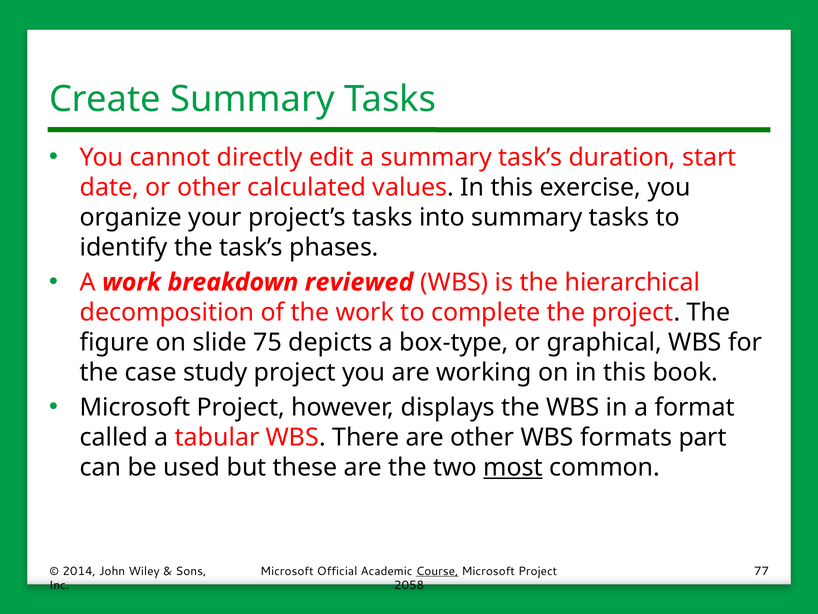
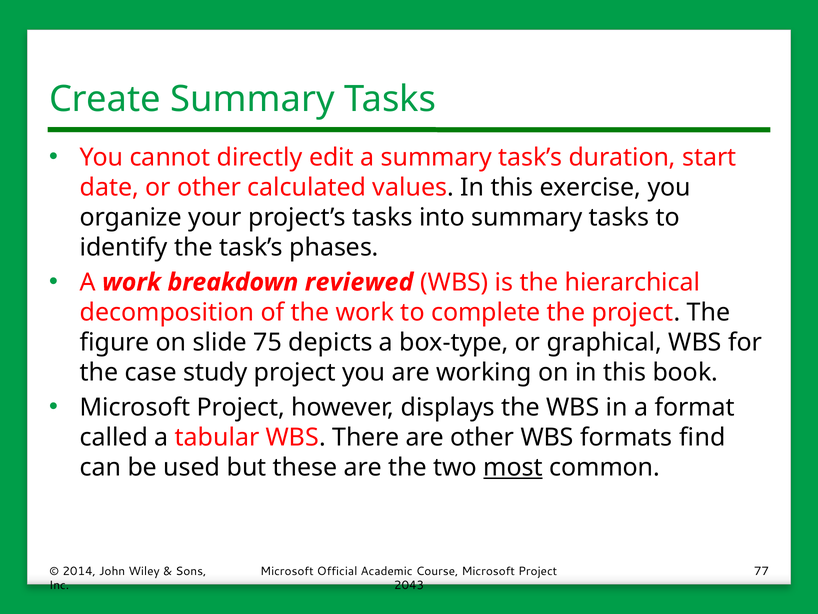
part: part -> find (702, 437)
Course underline: present -> none (437, 571)
2058: 2058 -> 2043 (409, 585)
